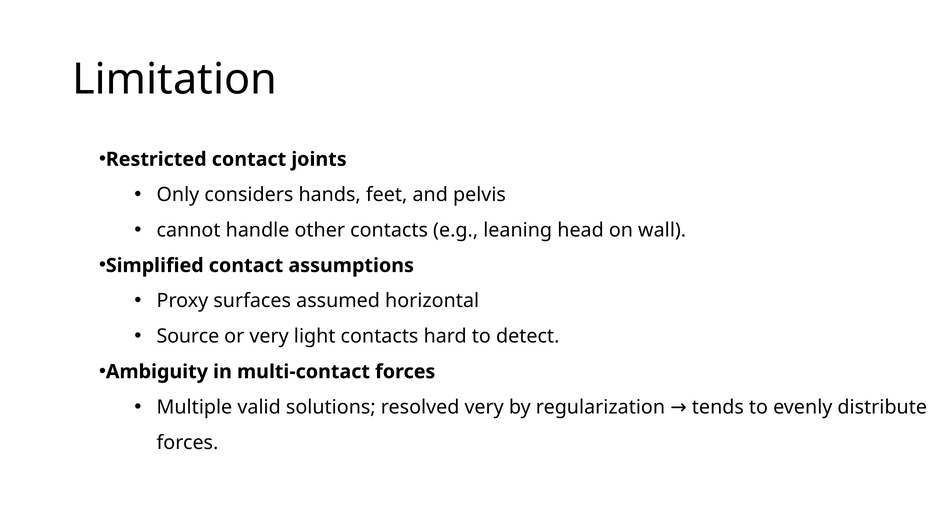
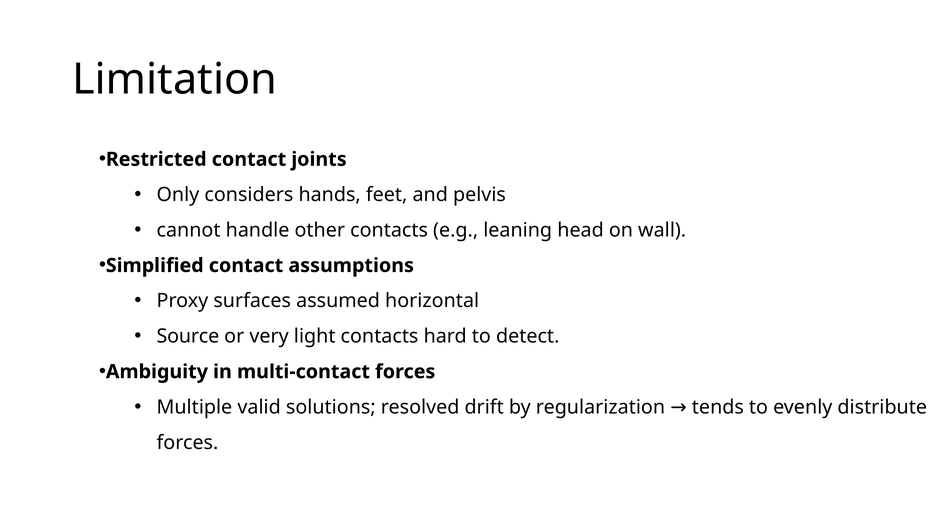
resolved very: very -> drift (484, 408)
